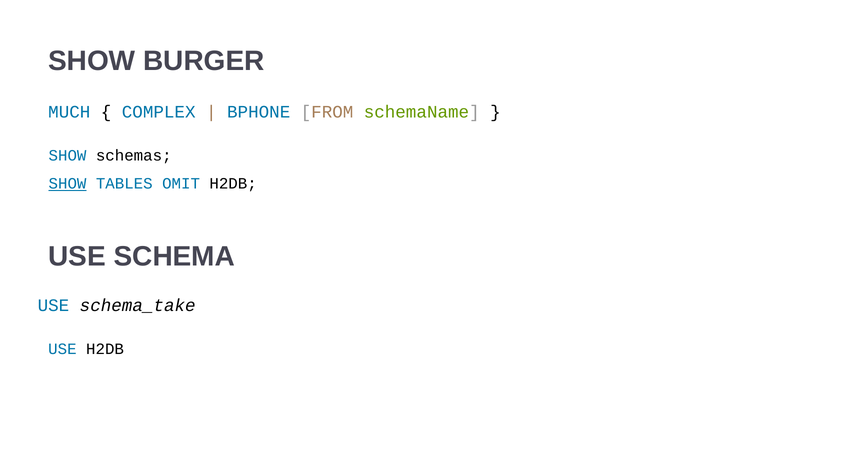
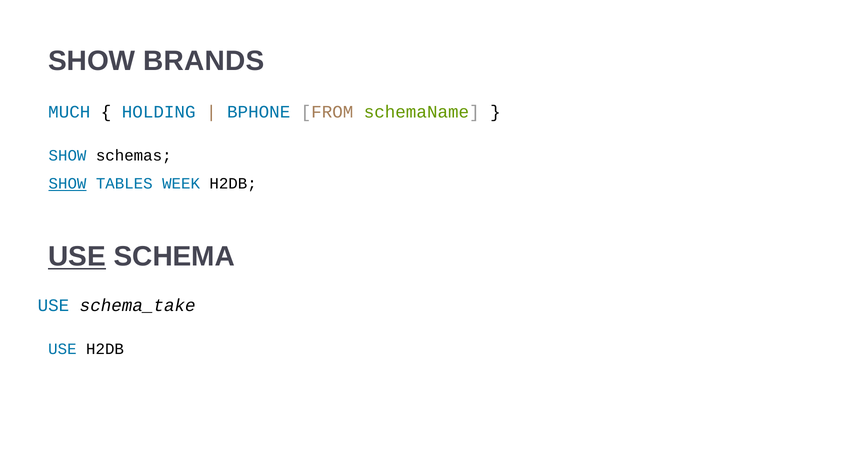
BURGER: BURGER -> BRANDS (204, 61)
COMPLEX: COMPLEX -> HOLDING (159, 112)
OMIT: OMIT -> WEEK (181, 184)
USE underline: none -> present (77, 257)
